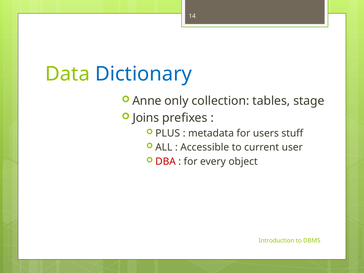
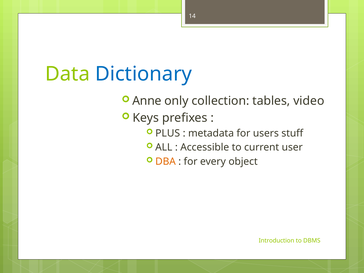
stage: stage -> video (309, 101)
Joins: Joins -> Keys (146, 118)
DBA colour: red -> orange (166, 161)
